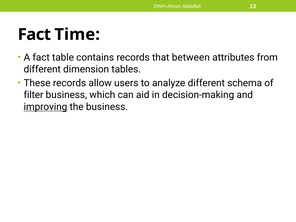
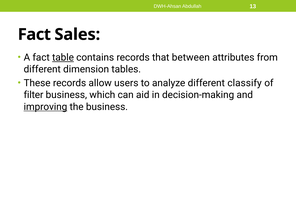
Time: Time -> Sales (77, 34)
table underline: none -> present (63, 57)
schema: schema -> classify (245, 83)
